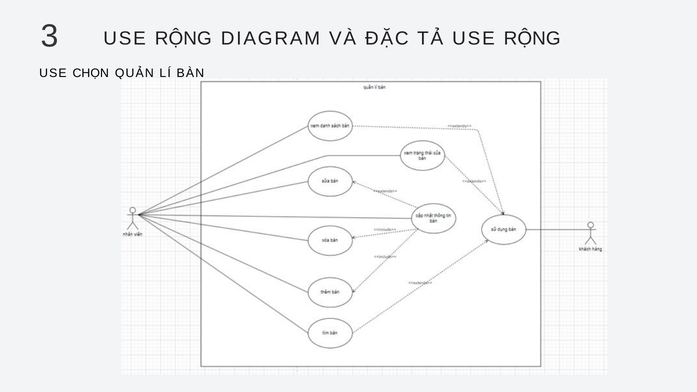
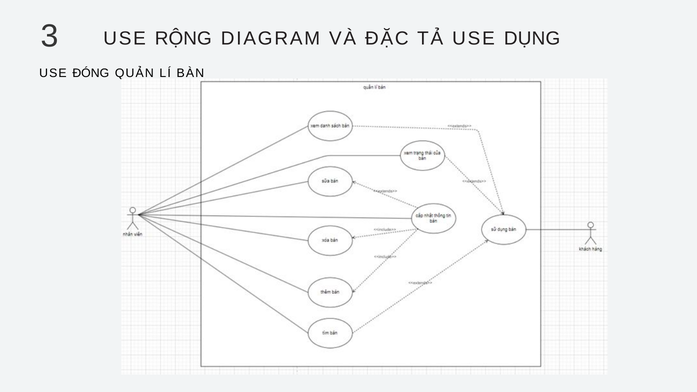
TẢ USE RỘNG: RỘNG -> DỤNG (532, 38)
CHỌN: CHỌN -> ĐÓNG (91, 73)
